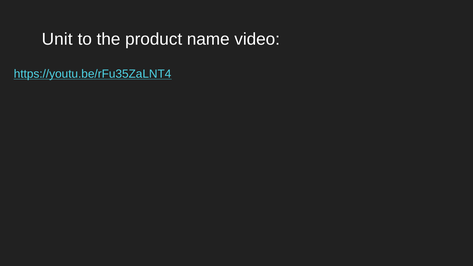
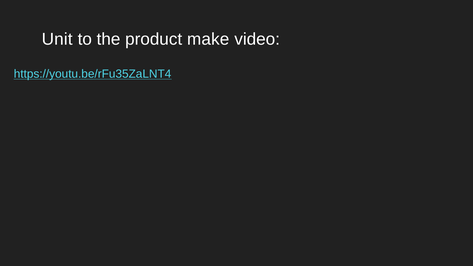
name: name -> make (208, 39)
